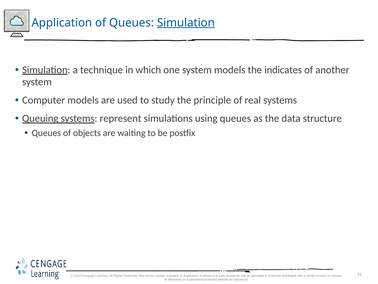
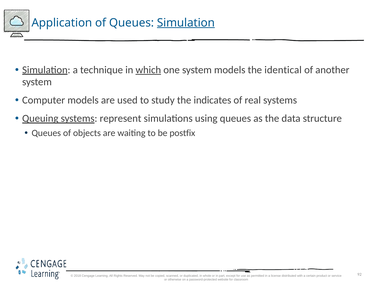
which underline: none -> present (148, 70)
indicates: indicates -> identical (283, 70)
principle: principle -> indicates (212, 100)
